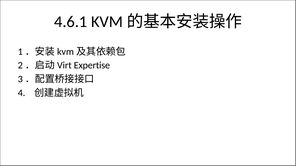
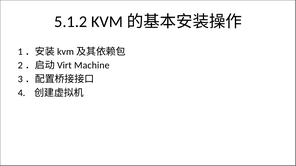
4.6.1: 4.6.1 -> 5.1.2 (71, 22)
Expertise: Expertise -> Machine (92, 66)
